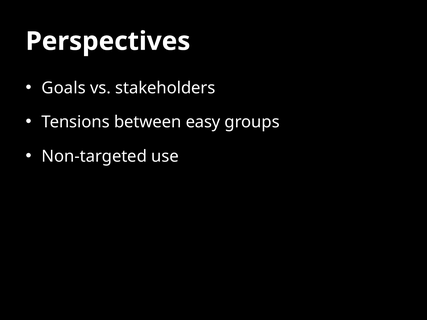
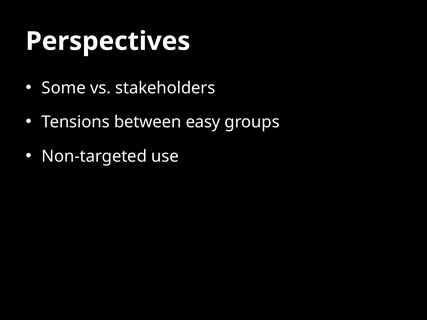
Goals: Goals -> Some (64, 88)
